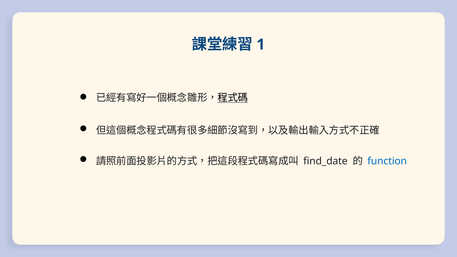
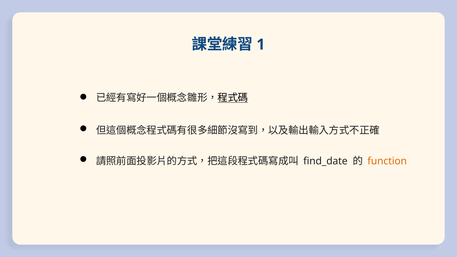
function colour: blue -> orange (387, 161)
